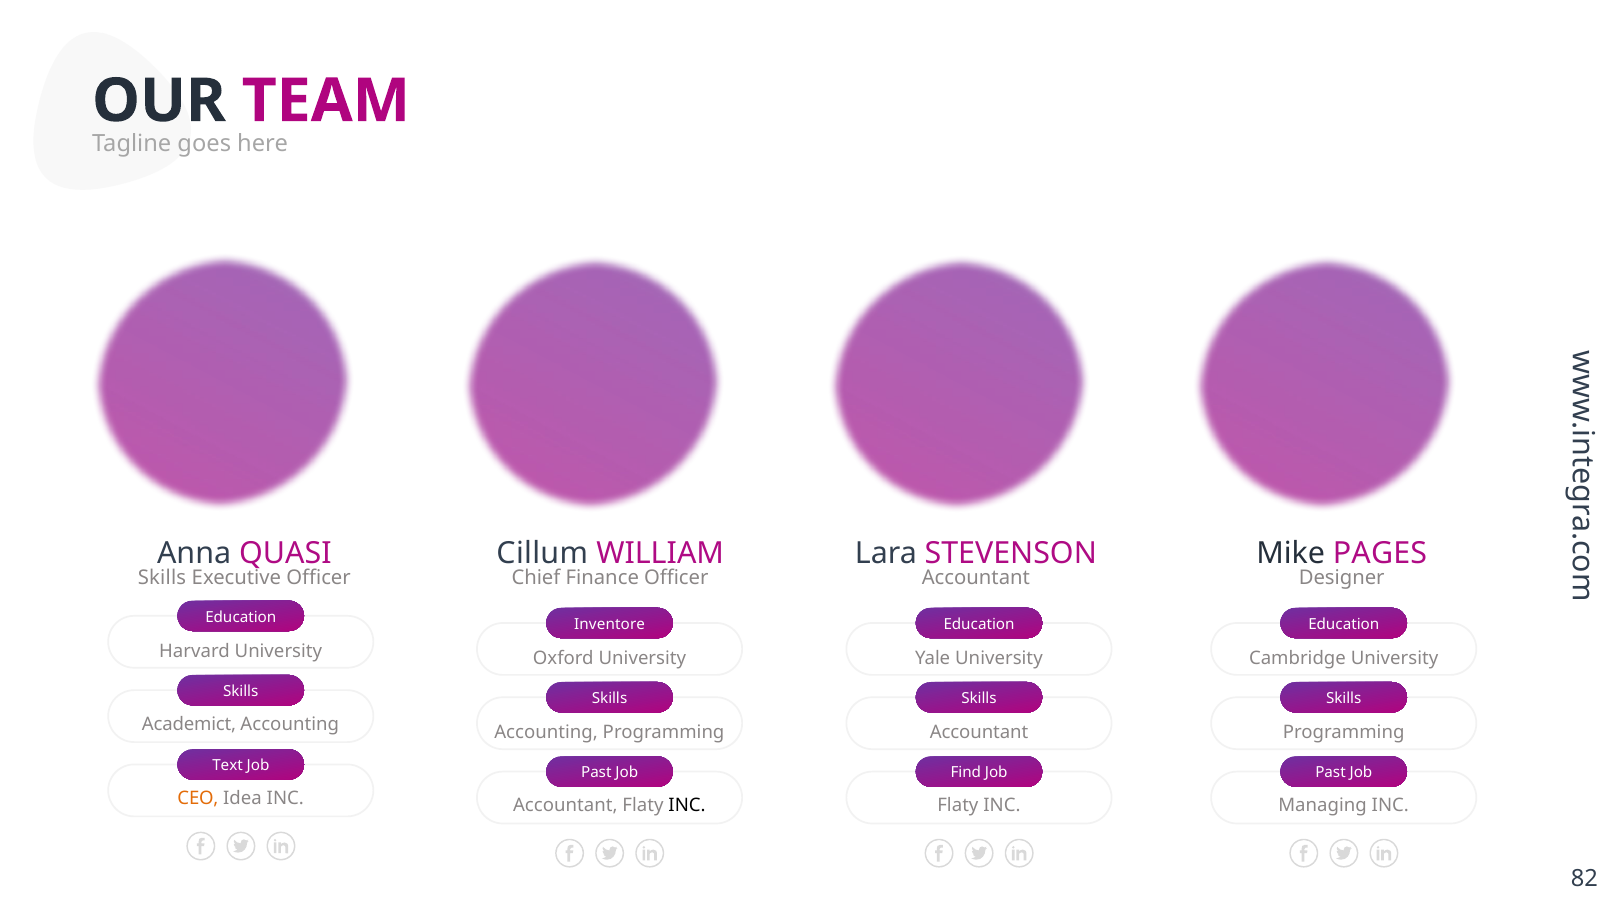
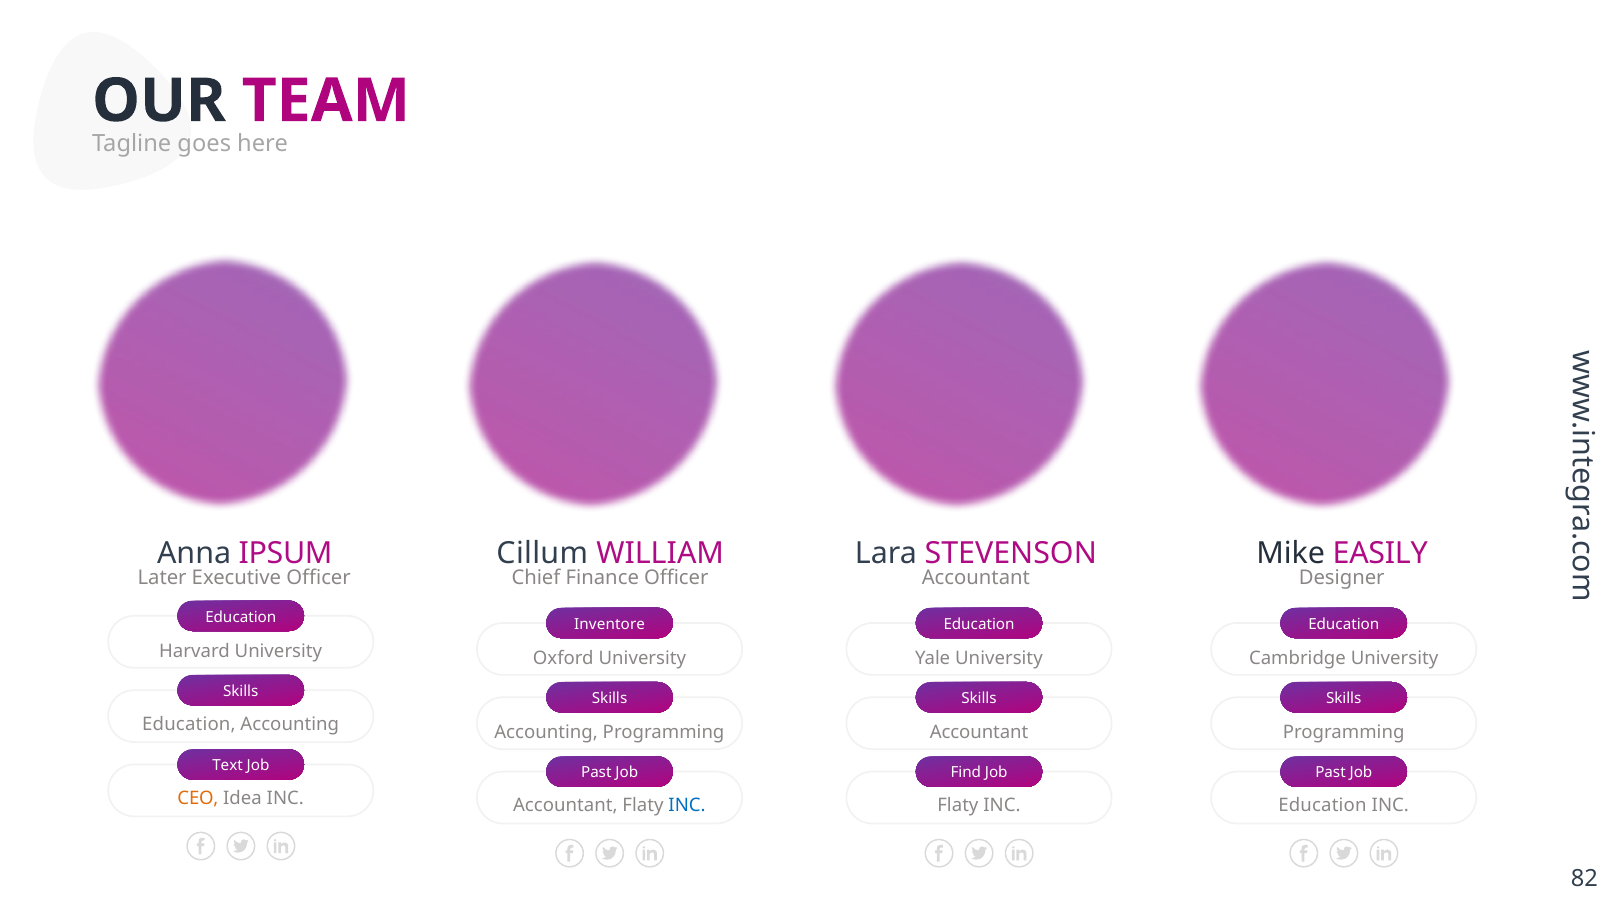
QUASI: QUASI -> IPSUM (286, 553)
PAGES: PAGES -> EASILY (1380, 553)
Skills: Skills -> Later (162, 578)
Academict: Academict -> Education (189, 724)
INC colour: black -> blue (687, 805)
Managing: Managing -> Education (1322, 805)
